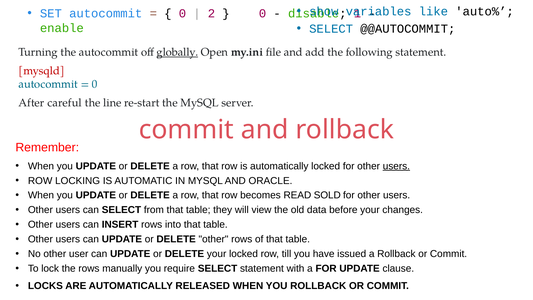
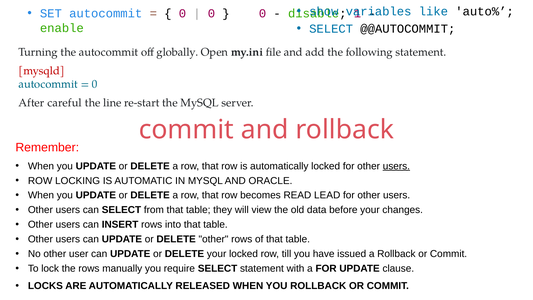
2: 2 -> 0 (211, 13)
globally underline: present -> none (178, 52)
SOLD: SOLD -> LEAD (327, 195)
